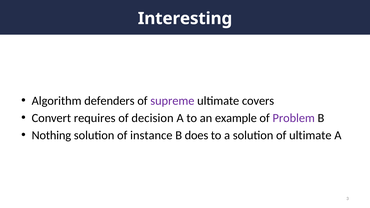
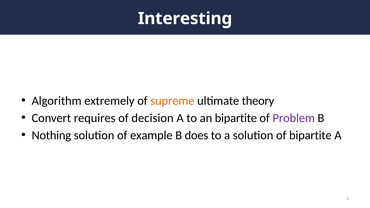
defenders: defenders -> extremely (109, 101)
supreme colour: purple -> orange (172, 101)
covers: covers -> theory (258, 101)
an example: example -> bipartite (236, 118)
instance: instance -> example (151, 135)
of ultimate: ultimate -> bipartite (310, 135)
